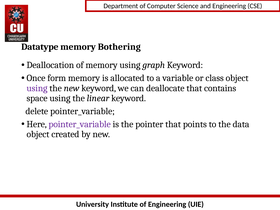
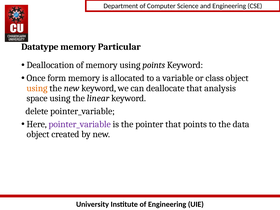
Bothering: Bothering -> Particular (119, 47)
using graph: graph -> points (154, 65)
using colour: purple -> orange (37, 88)
contains: contains -> analysis (220, 88)
